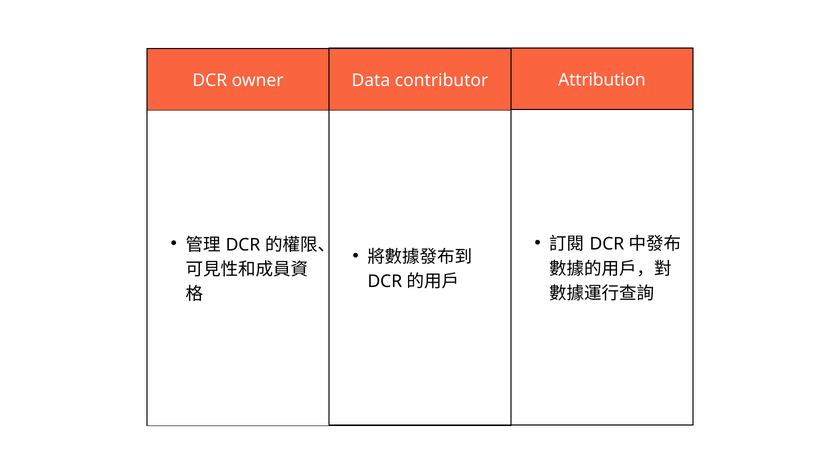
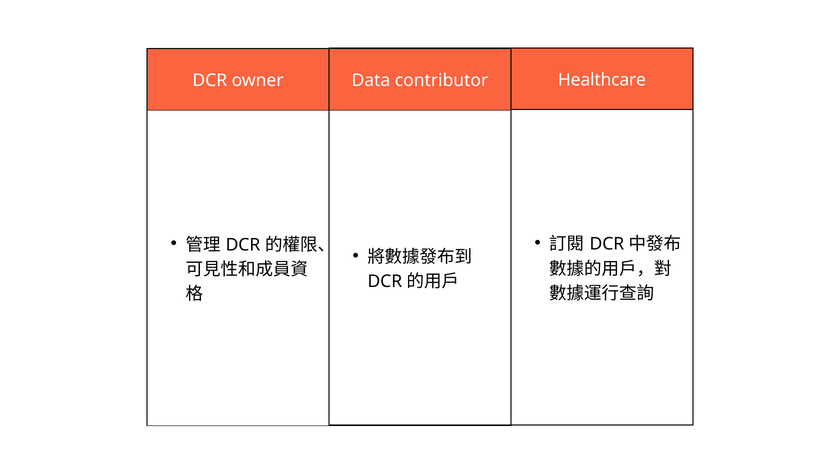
Attribution: Attribution -> Healthcare (602, 80)
